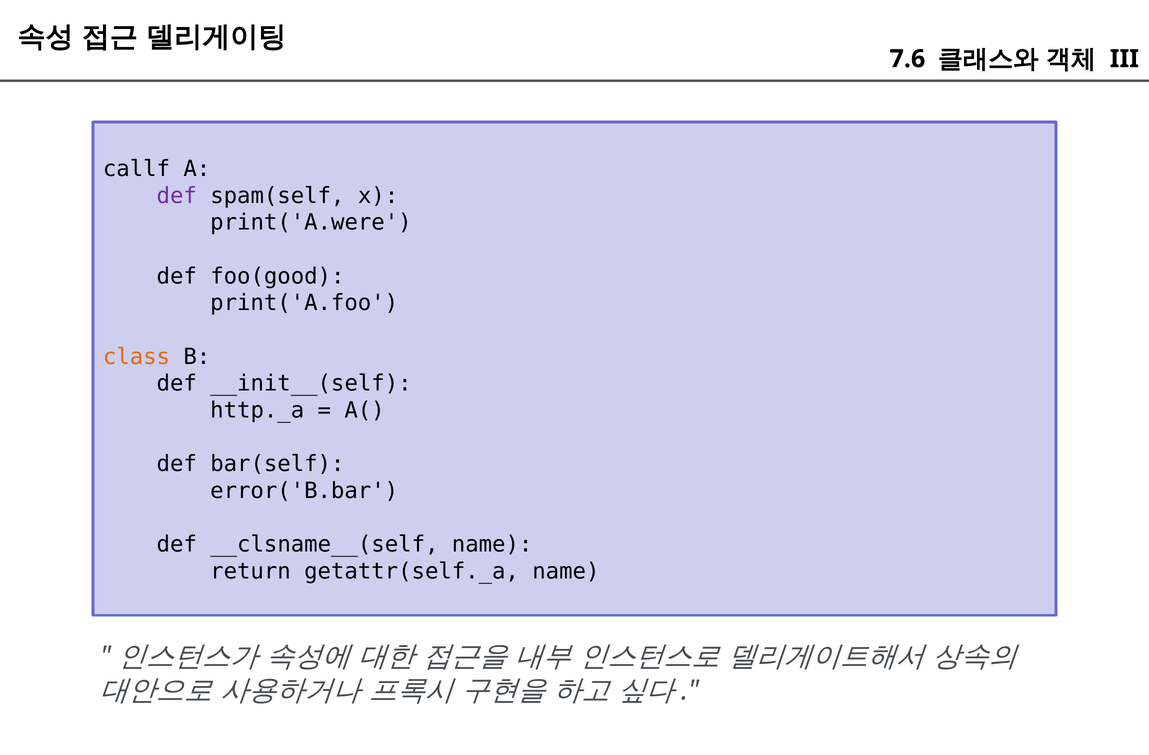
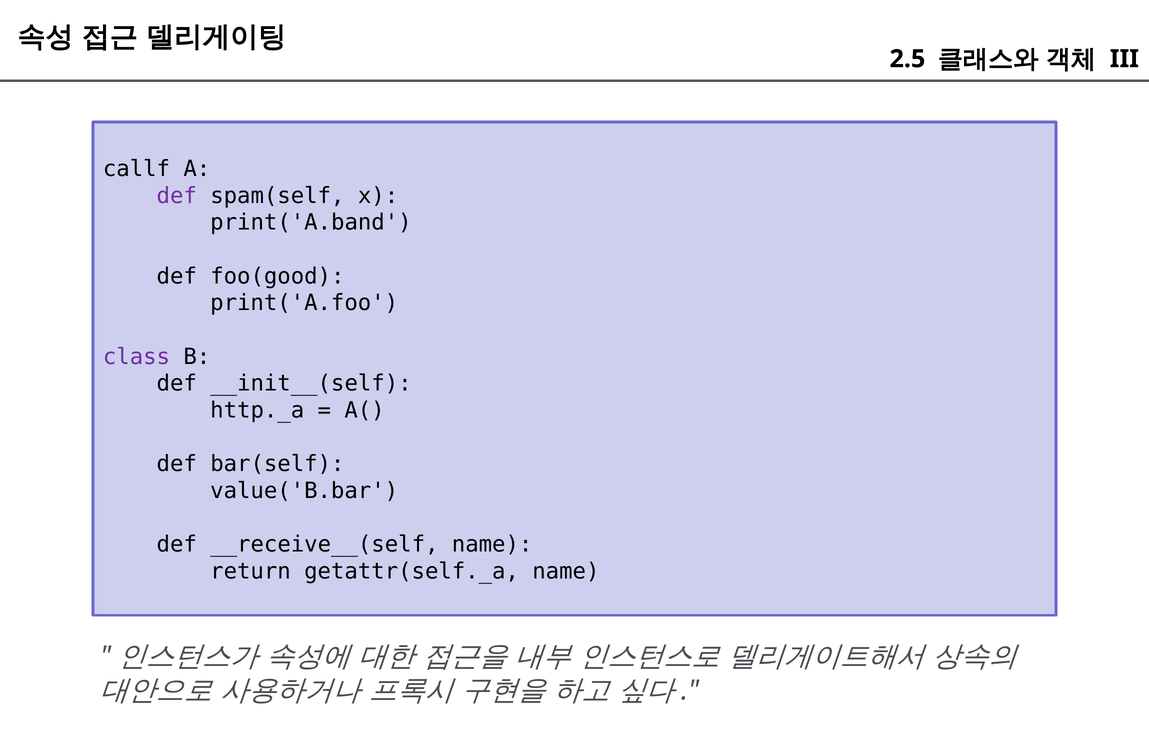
7.6: 7.6 -> 2.5 (907, 59)
print('A.were: print('A.were -> print('A.band (311, 223)
class colour: orange -> purple (136, 357)
error('B.bar: error('B.bar -> value('B.bar (304, 491)
__clsname__(self: __clsname__(self -> __receive__(self (324, 544)
